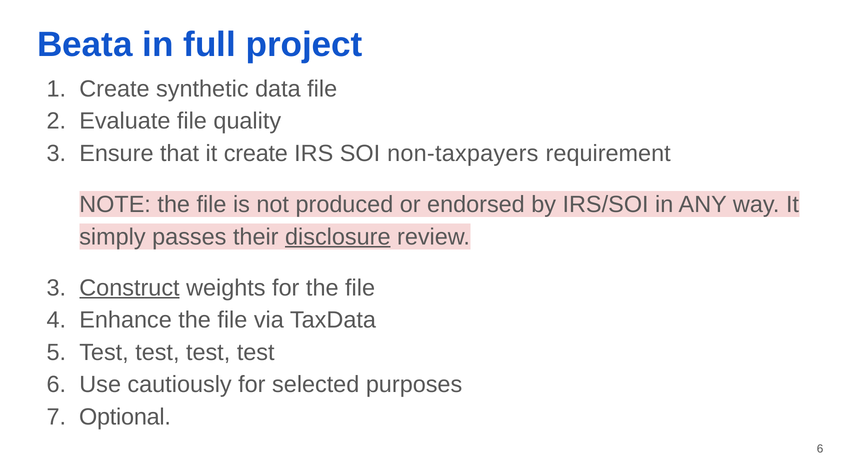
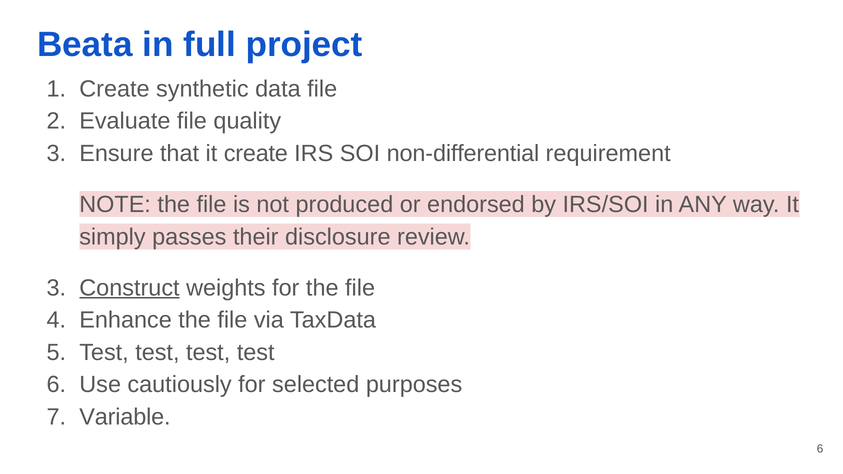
non-taxpayers: non-taxpayers -> non-differential (463, 154)
disclosure underline: present -> none (338, 237)
Optional: Optional -> Variable (125, 417)
